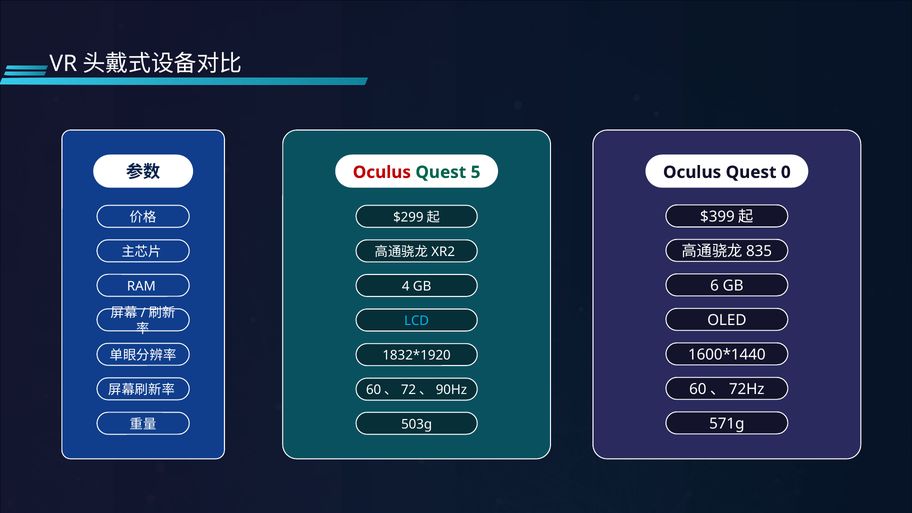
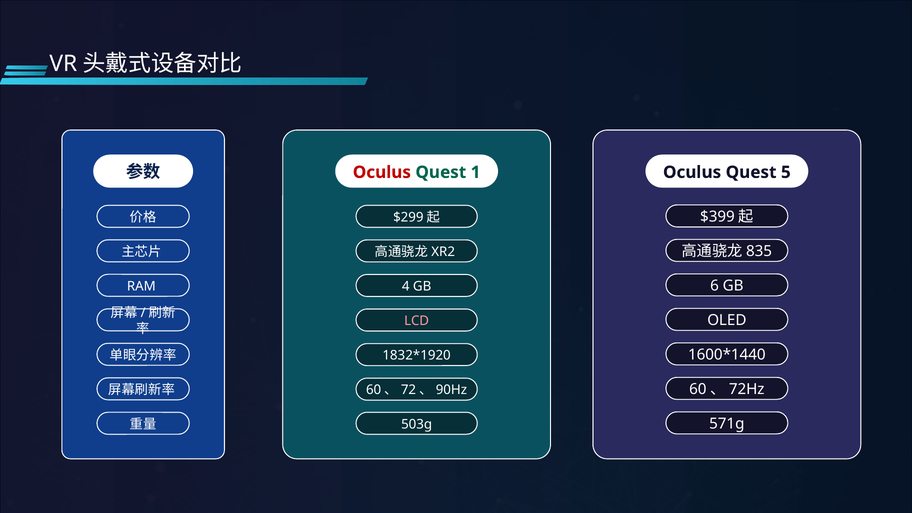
5: 5 -> 1 (476, 172)
0: 0 -> 5 (786, 172)
LCD colour: light blue -> pink (417, 321)
